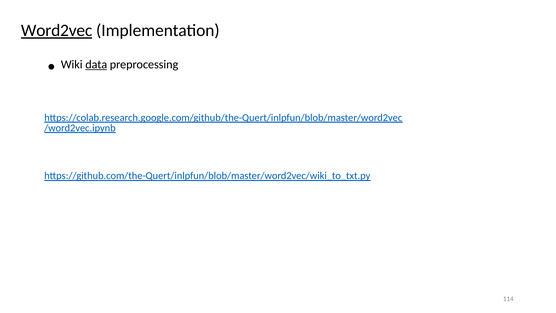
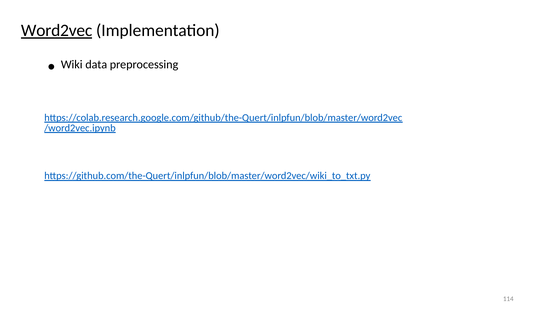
data underline: present -> none (96, 65)
